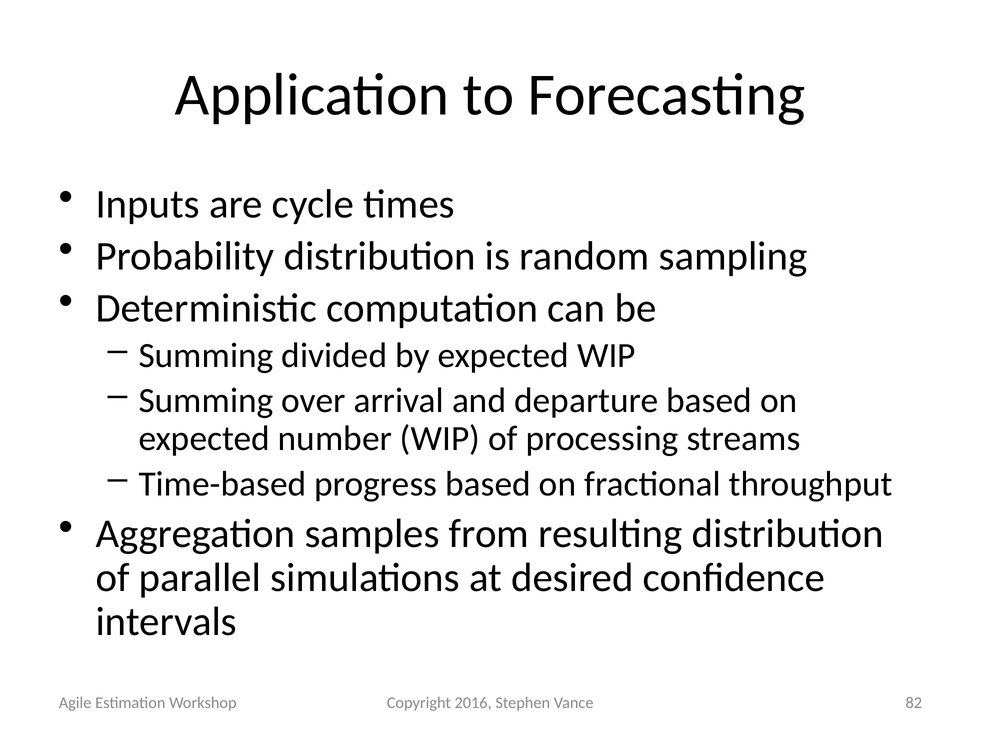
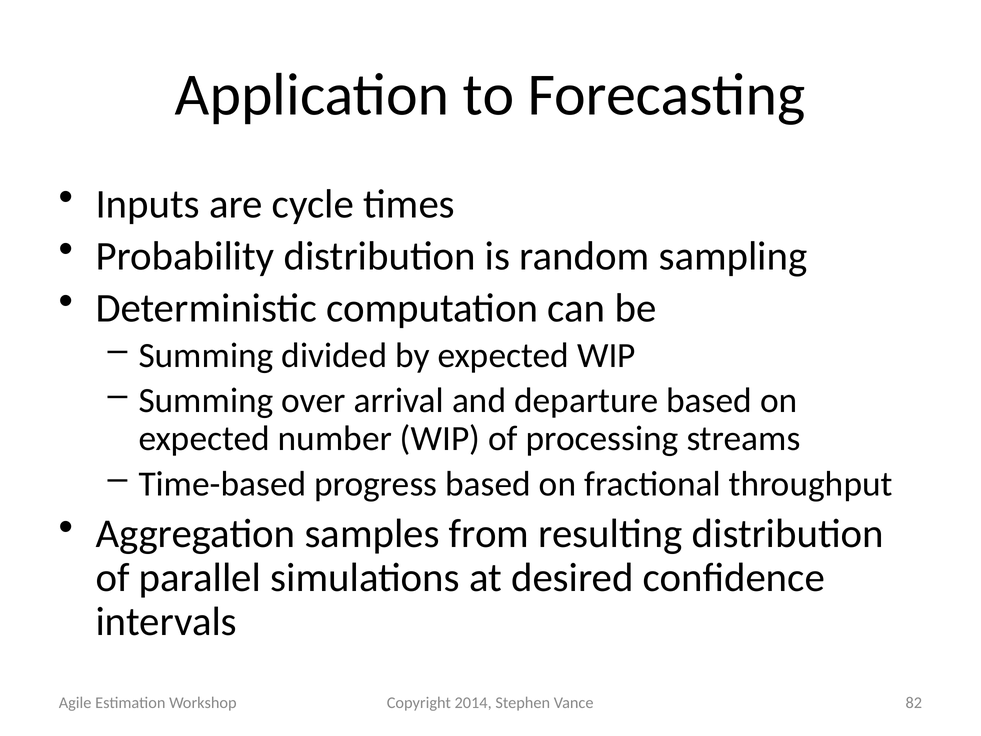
2016: 2016 -> 2014 (473, 702)
